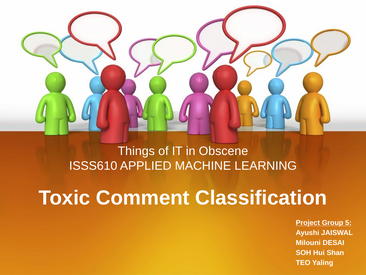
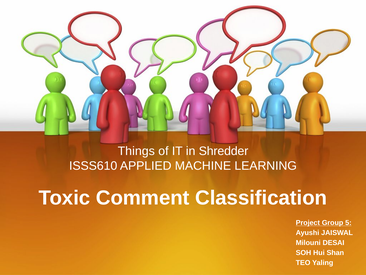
Obscene: Obscene -> Shredder (224, 151)
